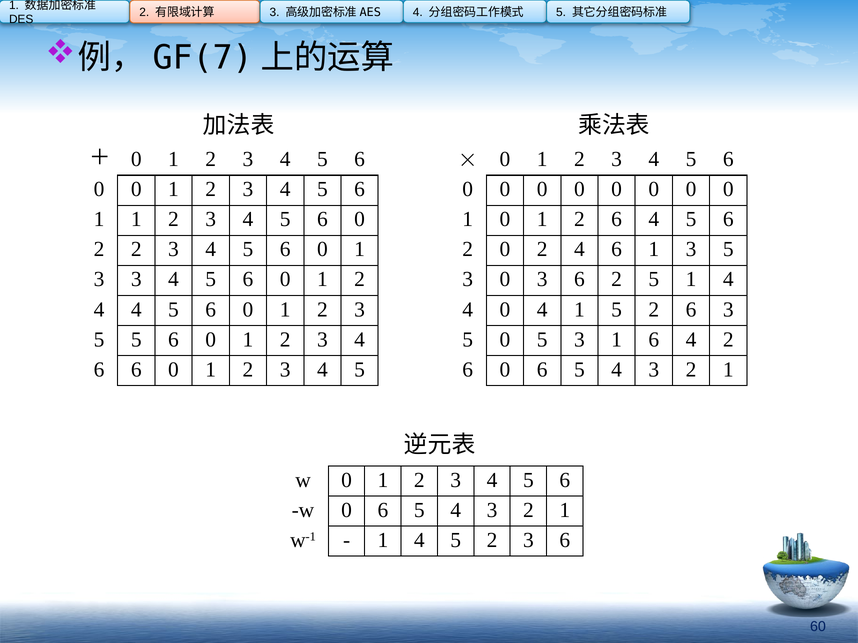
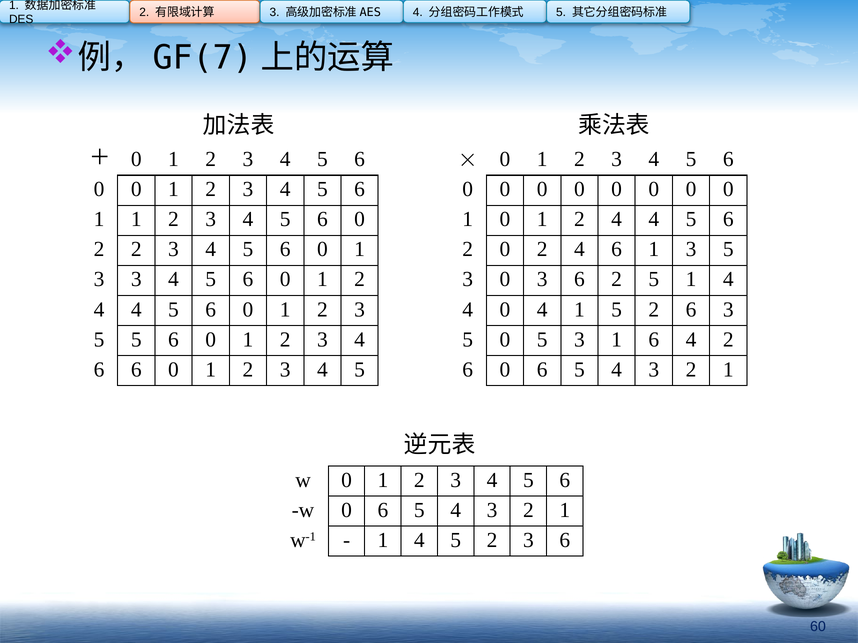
6: 6 -> 4 (617, 220)
